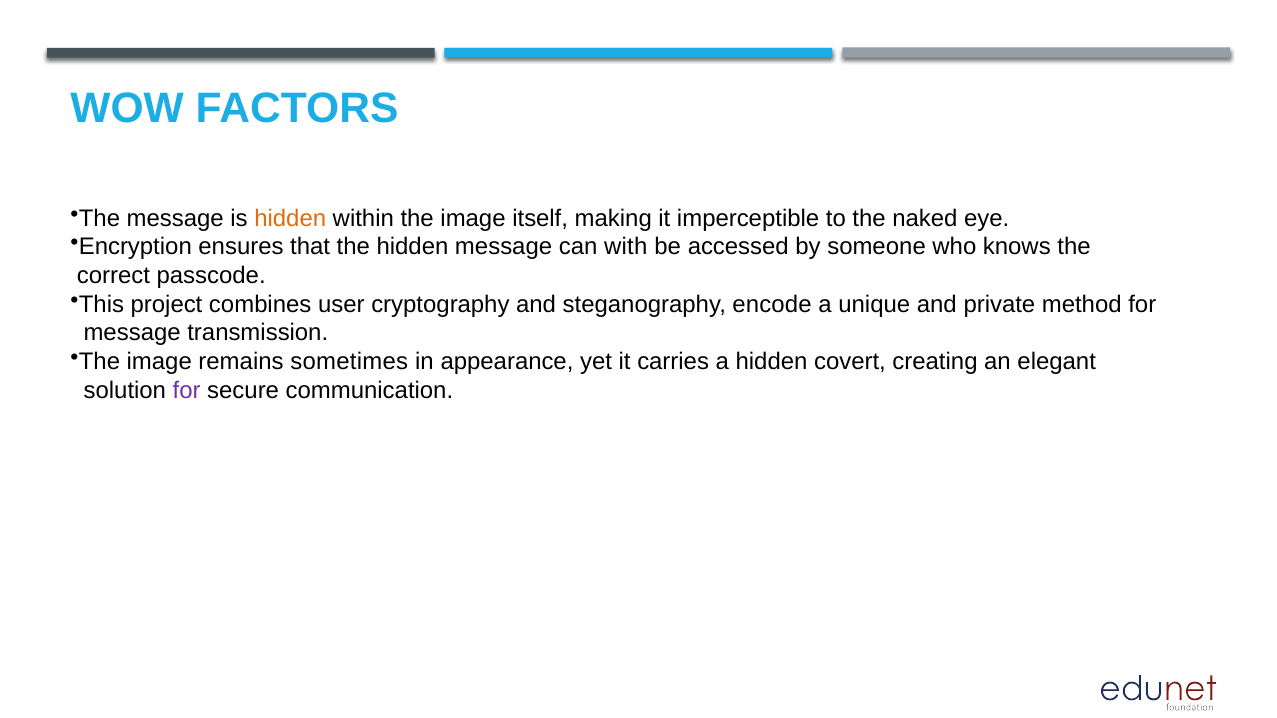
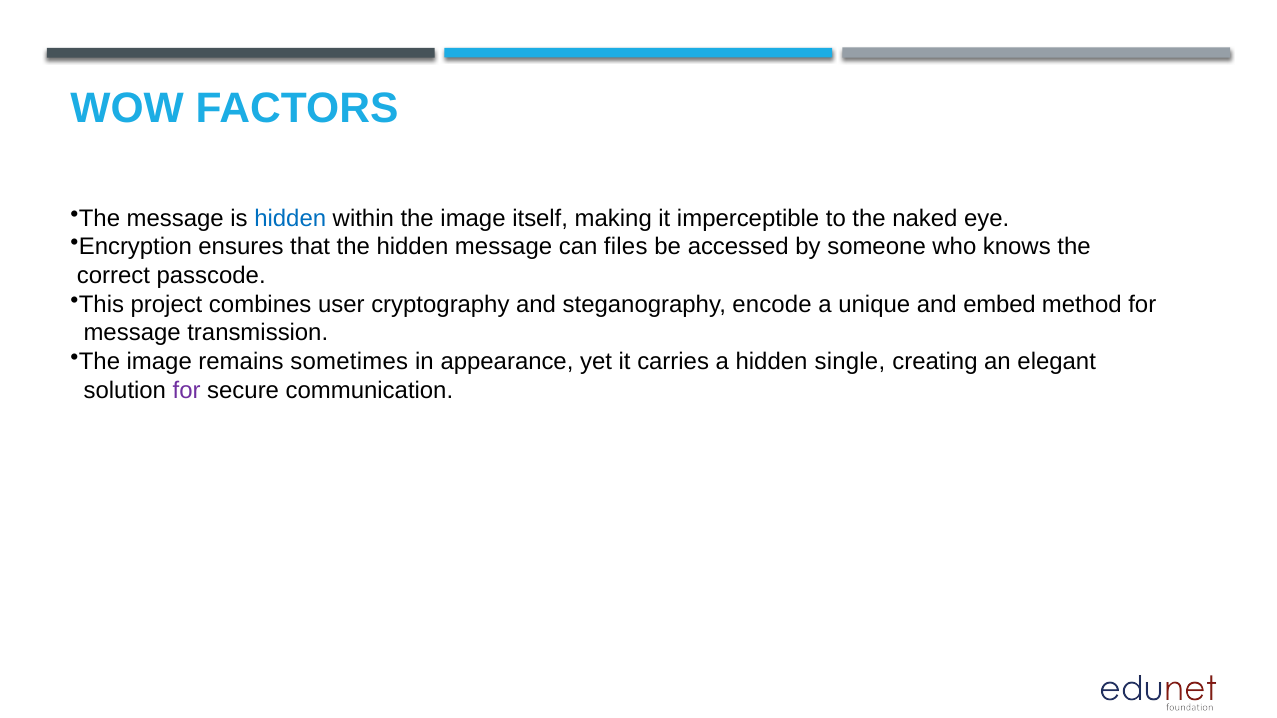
hidden colour: orange -> blue (290, 218)
with: with -> files (626, 247)
private: private -> embed (1000, 304)
covert: covert -> single (850, 362)
